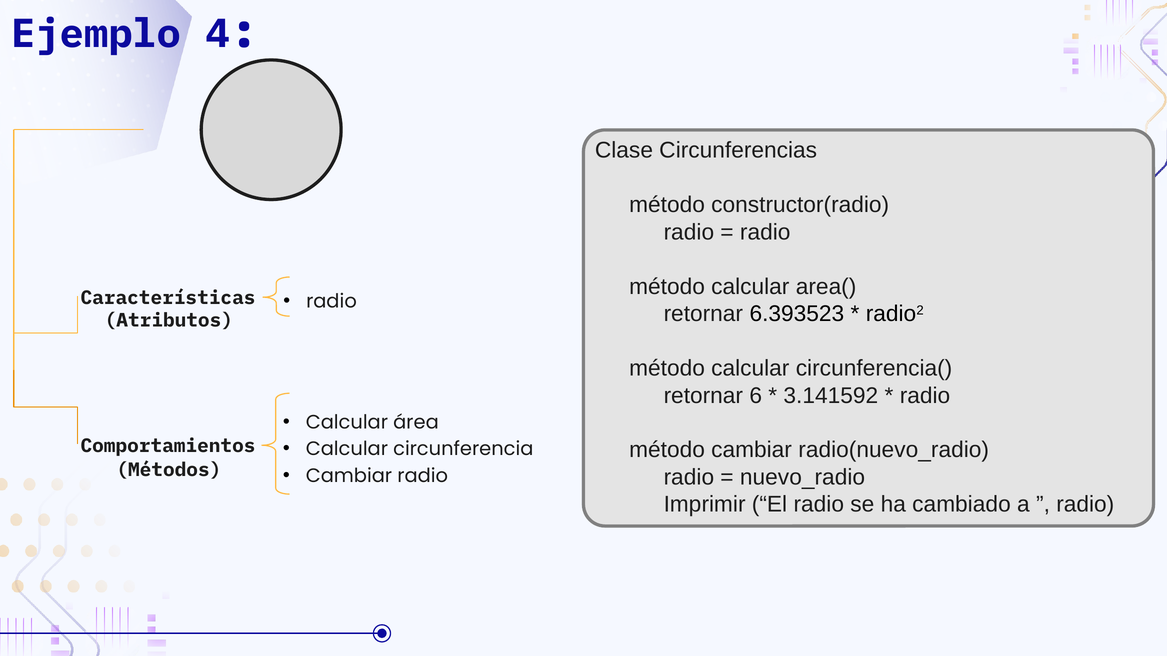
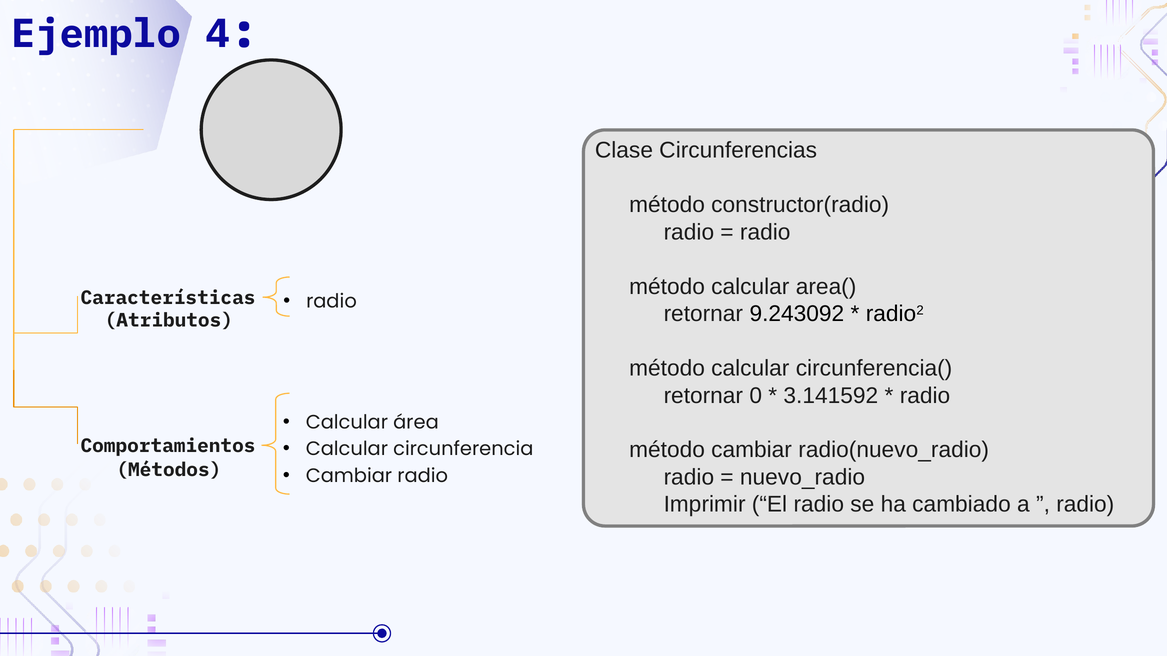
6.393523: 6.393523 -> 9.243092 (797, 314)
6: 6 -> 0 (756, 396)
